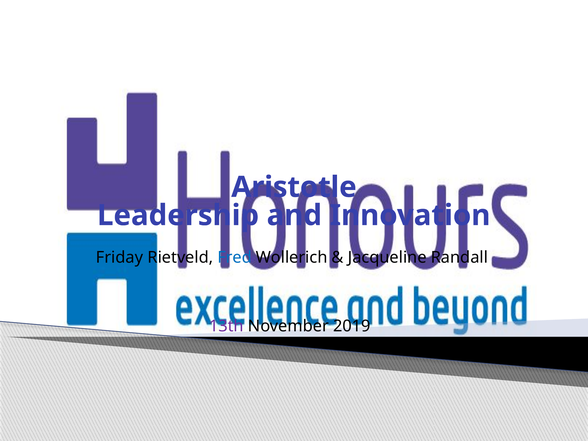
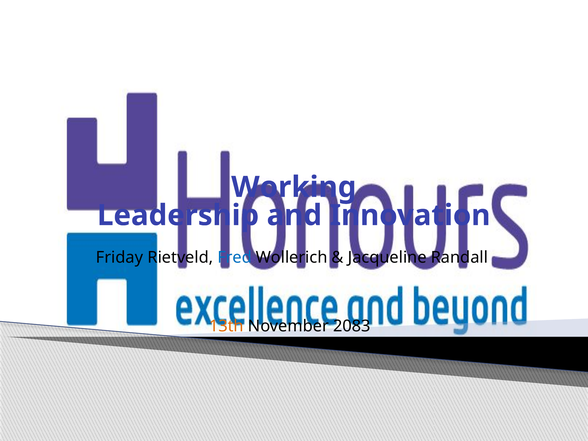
Aristotle: Aristotle -> Working (294, 187)
13th colour: purple -> orange (226, 326)
2019: 2019 -> 2083 (352, 326)
